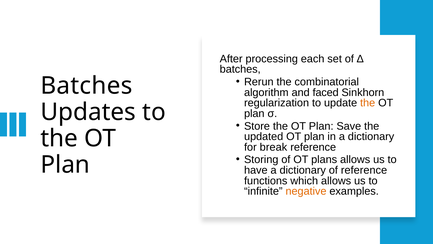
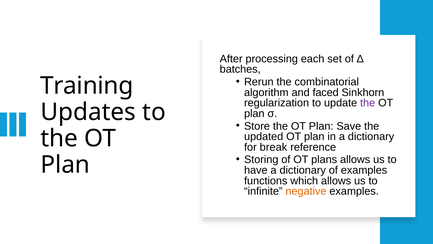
Batches: Batches -> Training (87, 86)
the colour: orange -> purple (368, 103)
of reference: reference -> examples (364, 170)
